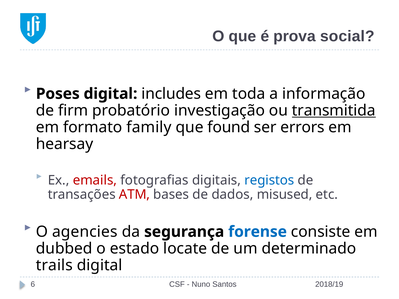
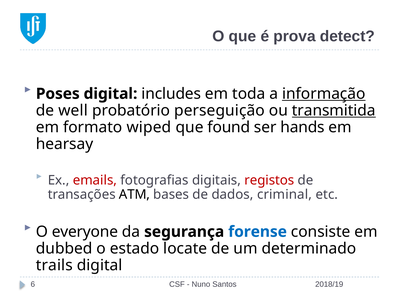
social: social -> detect (347, 36)
informação underline: none -> present (324, 94)
firm: firm -> well (73, 111)
investigação: investigação -> perseguição (219, 111)
family: family -> wiped (149, 127)
errors: errors -> hands (303, 127)
registos colour: blue -> red (269, 180)
ATM colour: red -> black (134, 195)
misused: misused -> criminal (284, 195)
agencies: agencies -> everyone (85, 232)
